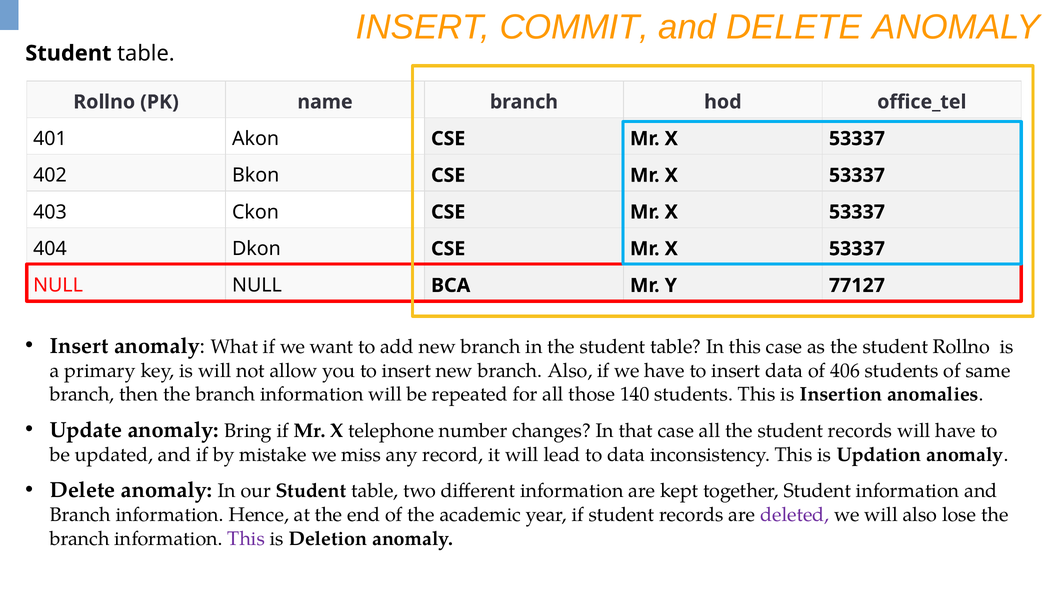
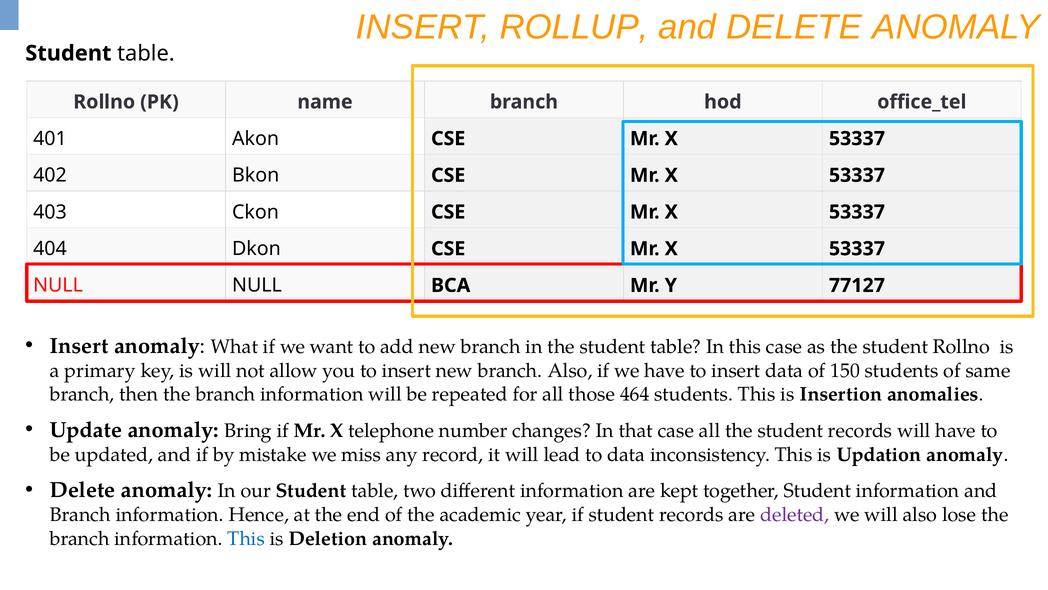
COMMIT: COMMIT -> ROLLUP (574, 27)
406: 406 -> 150 (845, 370)
140: 140 -> 464 (635, 394)
This colour: purple -> blue (246, 538)
